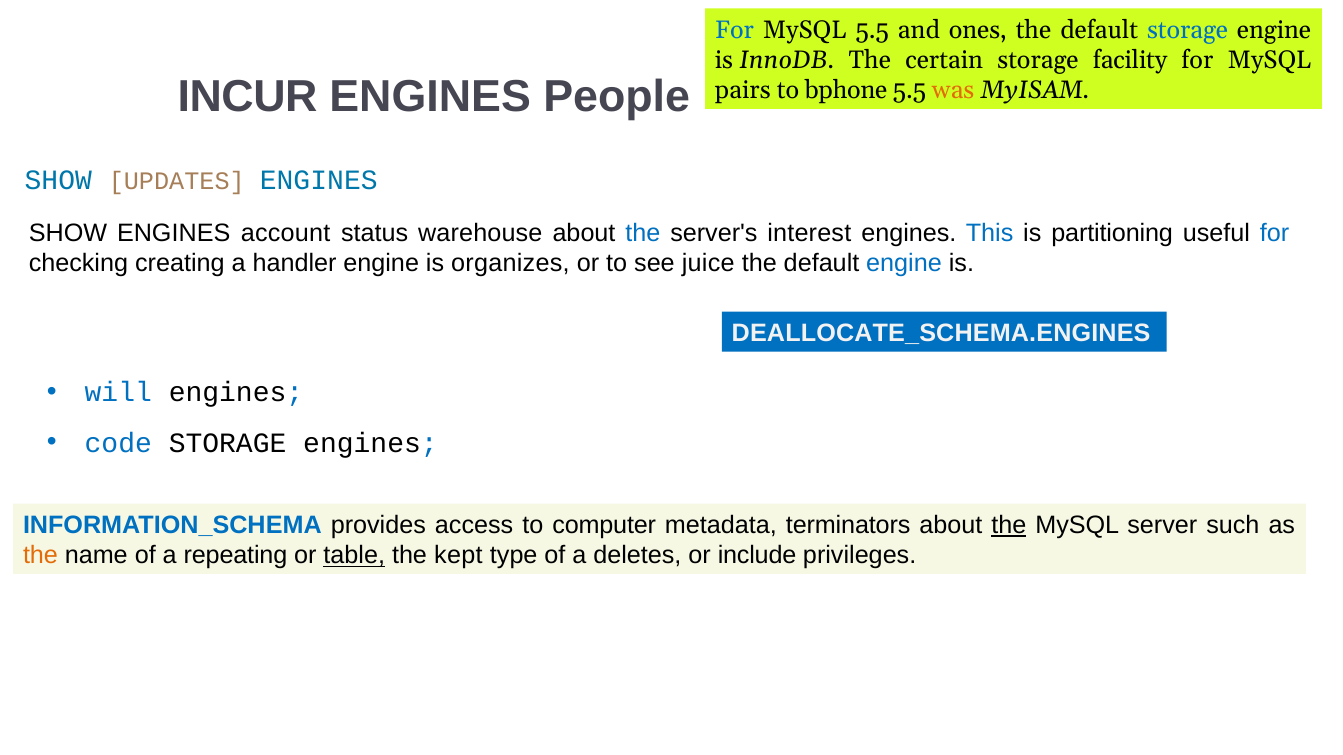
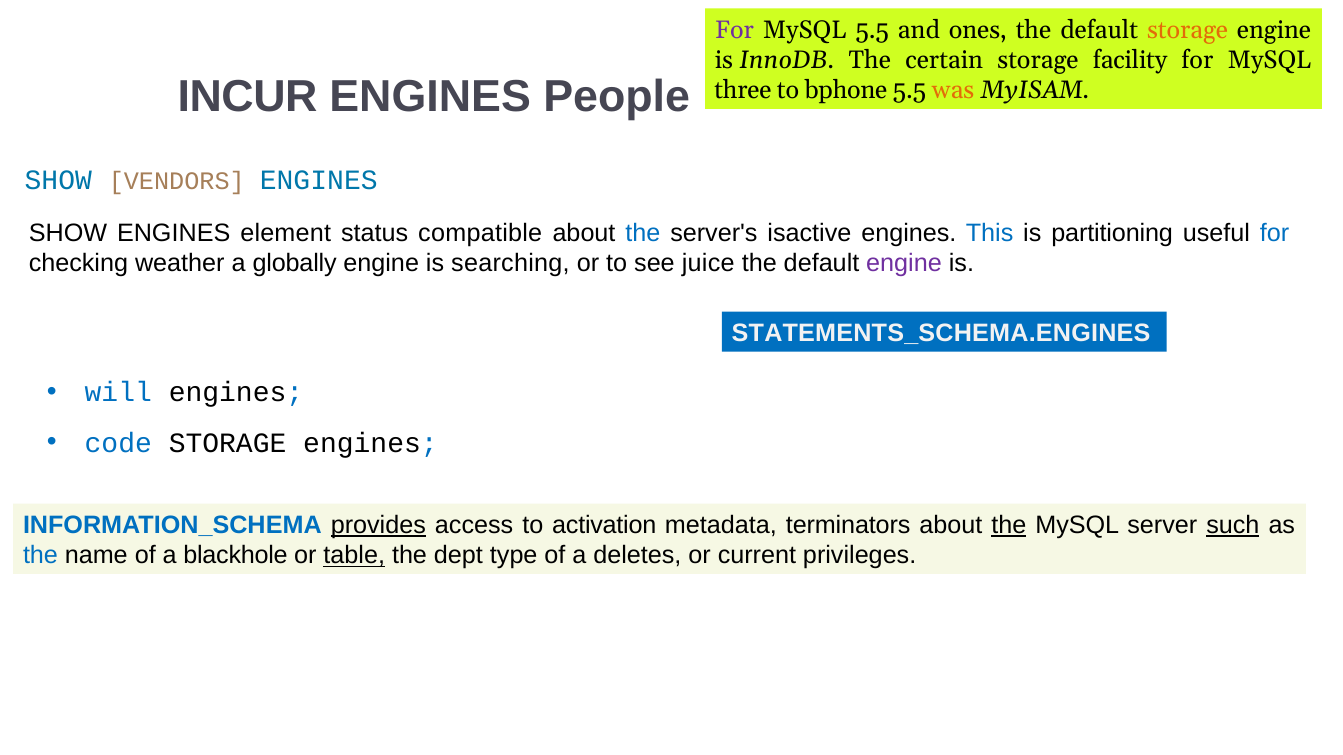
For colour: blue -> purple (734, 30)
storage colour: blue -> orange (1188, 30)
pairs: pairs -> three (743, 91)
UPDATES: UPDATES -> VENDORS (177, 182)
account: account -> element (286, 233)
warehouse: warehouse -> compatible (480, 233)
interest: interest -> isactive (809, 233)
creating: creating -> weather (180, 263)
handler: handler -> globally (295, 263)
organizes: organizes -> searching (510, 263)
engine colour: blue -> purple (904, 263)
DEALLOCATE_SCHEMA.ENGINES: DEALLOCATE_SCHEMA.ENGINES -> STATEMENTS_SCHEMA.ENGINES (941, 334)
provides underline: none -> present (378, 526)
computer: computer -> activation (604, 526)
such underline: none -> present (1233, 526)
the colour: orange -> blue (40, 556)
repeating: repeating -> blackhole (236, 556)
kept: kept -> dept (458, 556)
include: include -> current (757, 556)
